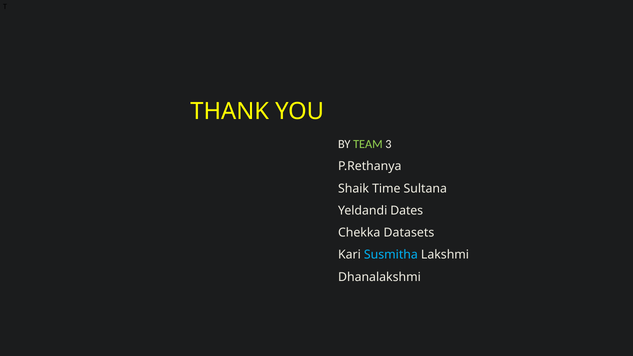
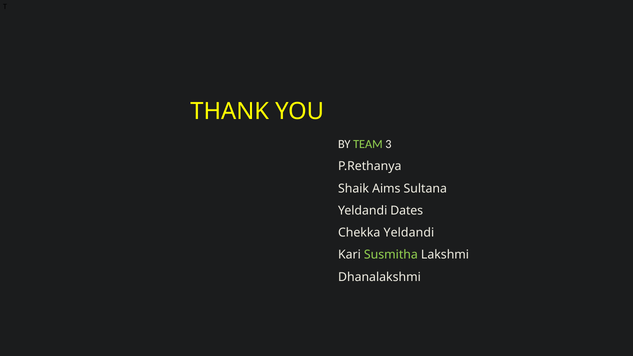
Time: Time -> Aims (386, 188)
Chekka Datasets: Datasets -> Yeldandi (409, 233)
Susmitha colour: light blue -> light green (391, 255)
